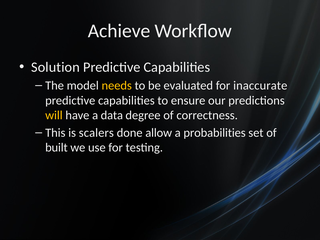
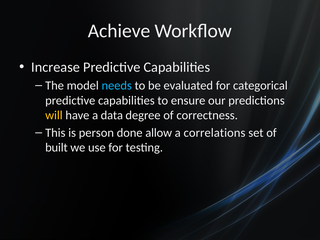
Solution: Solution -> Increase (56, 67)
needs colour: yellow -> light blue (117, 85)
inaccurate: inaccurate -> categorical (260, 85)
scalers: scalers -> person (96, 133)
probabilities: probabilities -> correlations (214, 133)
